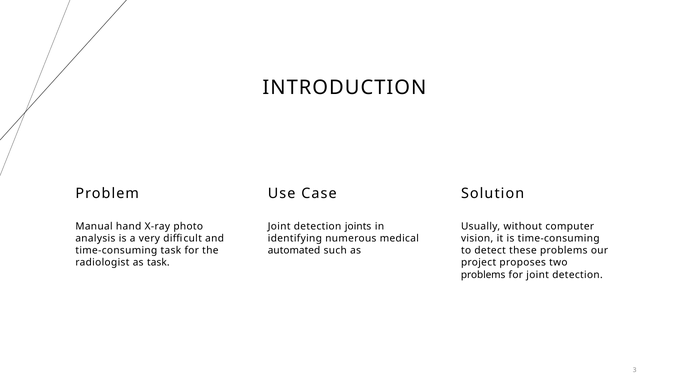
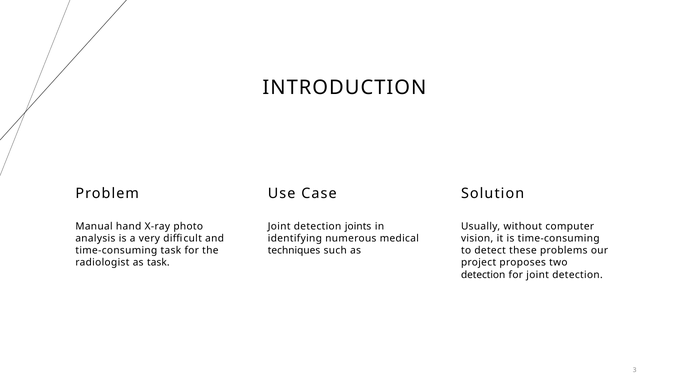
automated: automated -> techniques (294, 250)
problems: problems -> detection (483, 274)
